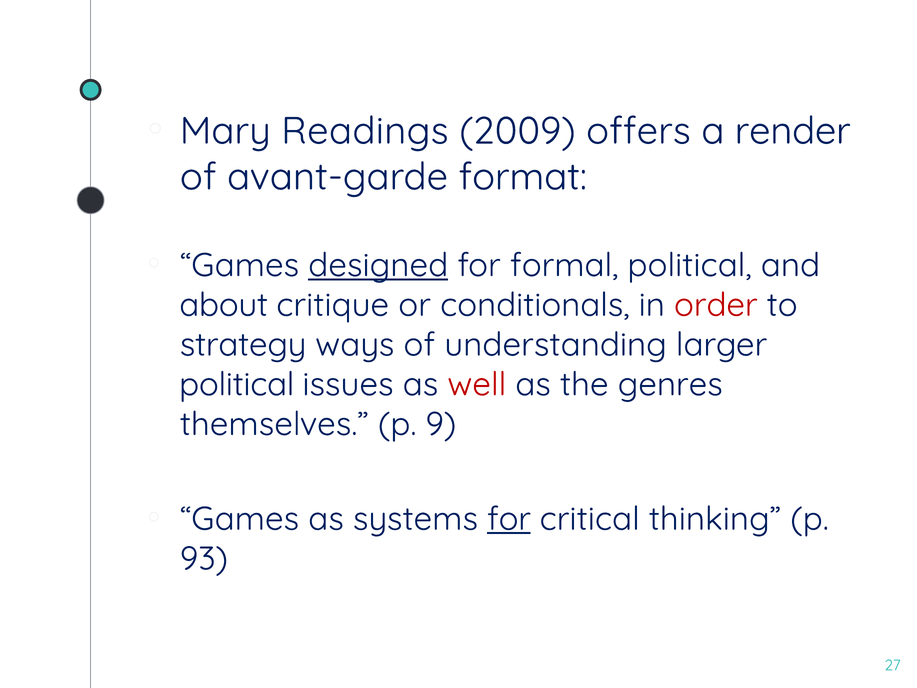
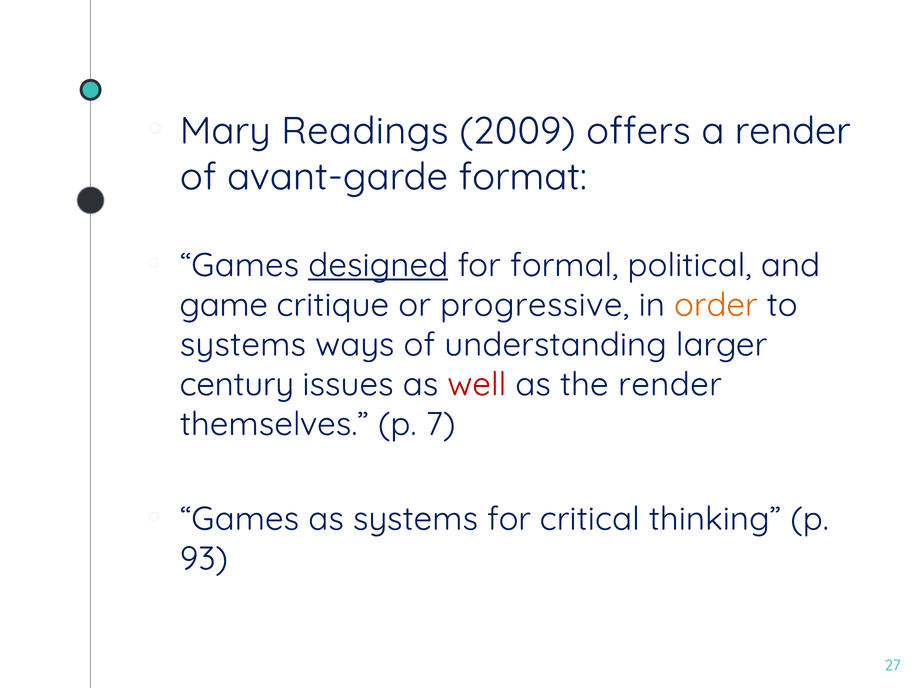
about: about -> game (224, 305)
conditionals: conditionals -> progressive (535, 305)
order colour: red -> orange (716, 305)
strategy: strategy -> systems (243, 345)
political: political -> century (237, 384)
the genres: genres -> render (670, 384)
9: 9 -> 7 (441, 424)
for underline: present -> none (509, 519)
